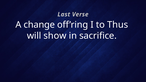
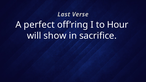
change: change -> perfect (39, 25)
Thus: Thus -> Hour (118, 25)
